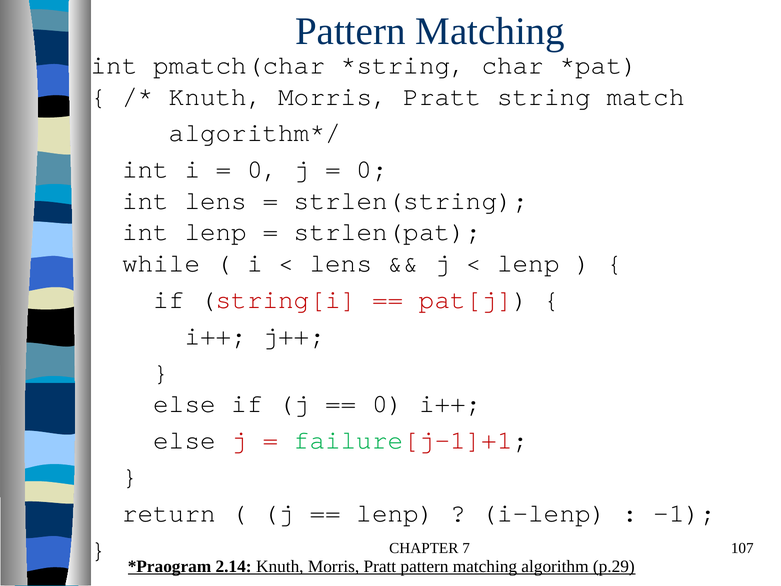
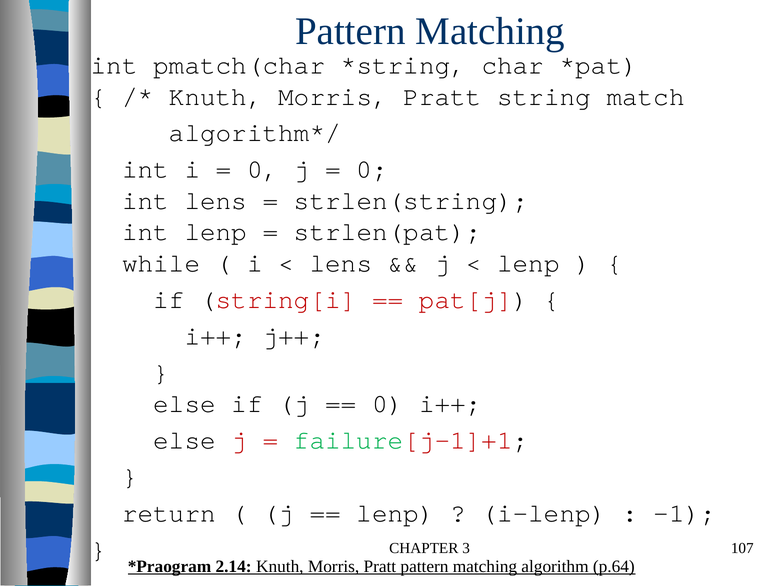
7: 7 -> 3 (466, 548)
p.29: p.29 -> p.64 (614, 566)
